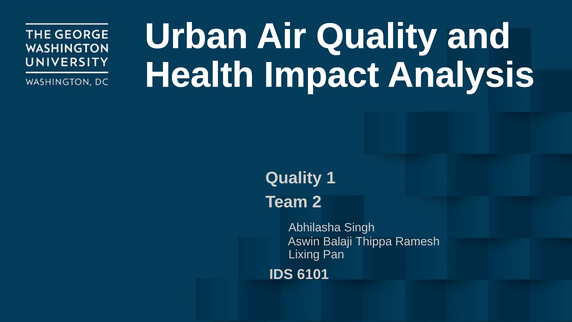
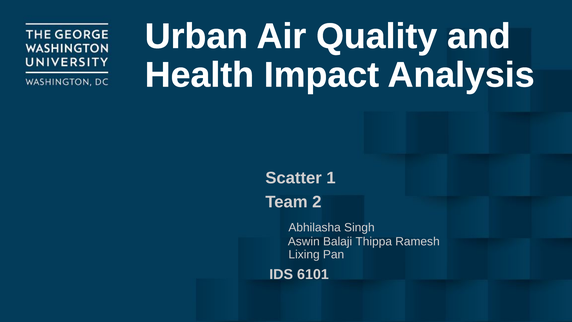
Quality: Quality -> Scatter (294, 178)
